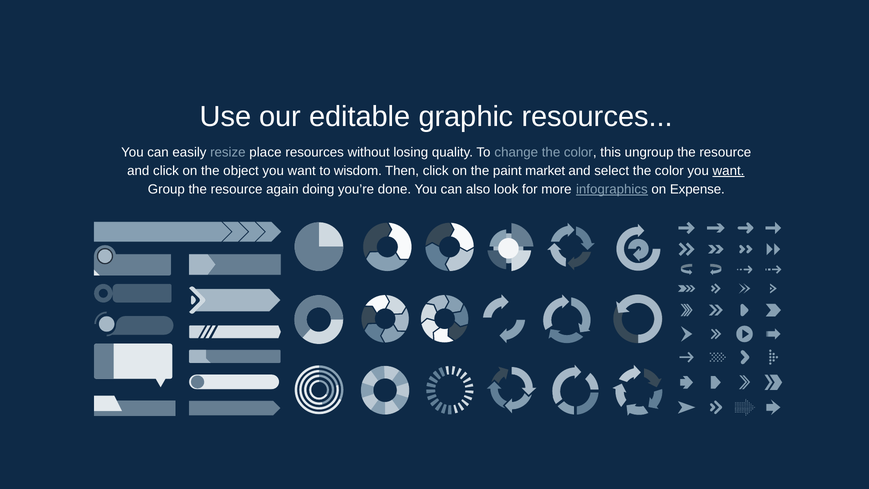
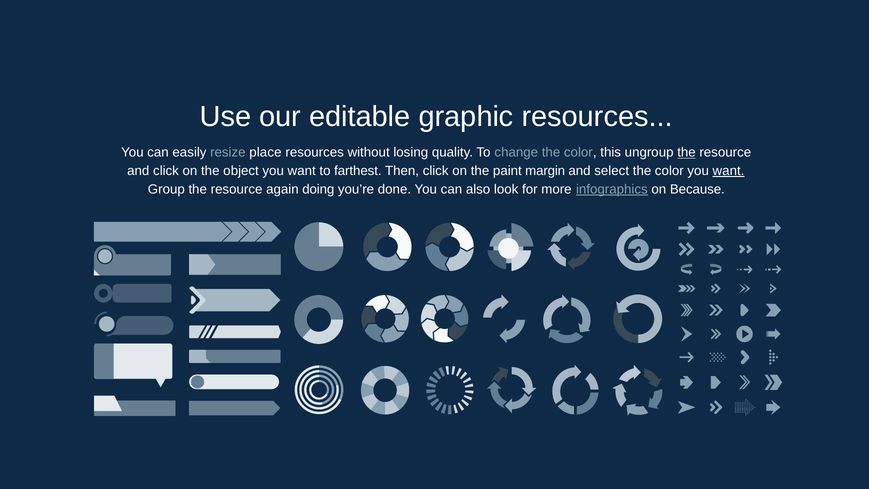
the underline: none -> present (686, 152)
wisdom: wisdom -> farthest (358, 171)
market: market -> margin (545, 171)
Expense: Expense -> Because (697, 189)
